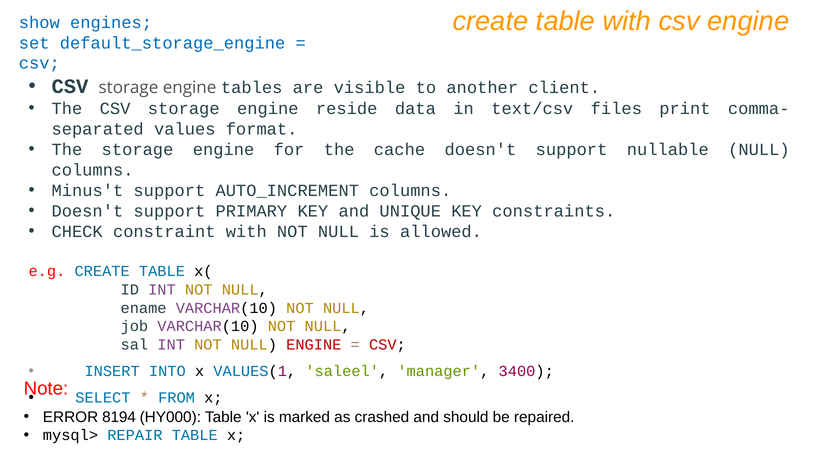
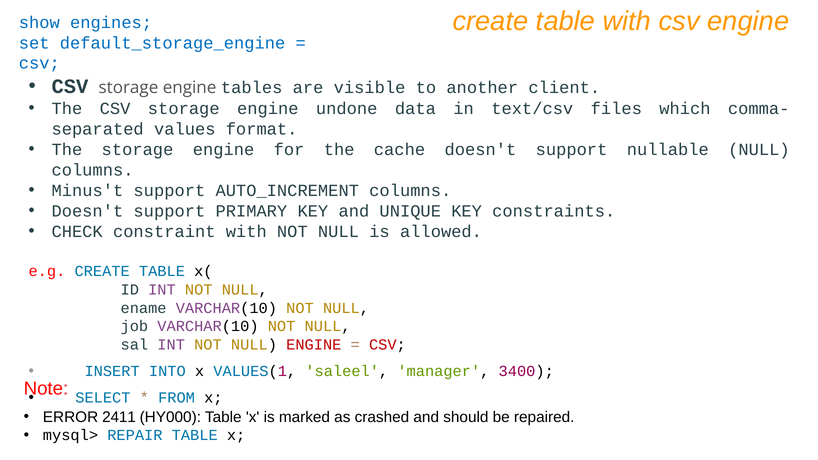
reside: reside -> undone (347, 109)
print: print -> which (685, 109)
8194: 8194 -> 2411 (119, 417)
